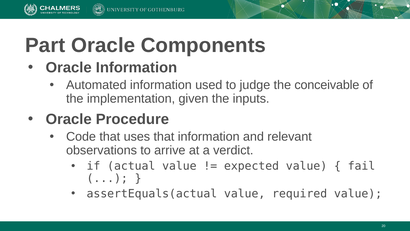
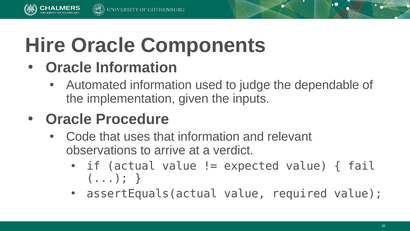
Part: Part -> Hire (45, 45)
conceivable: conceivable -> dependable (327, 85)
